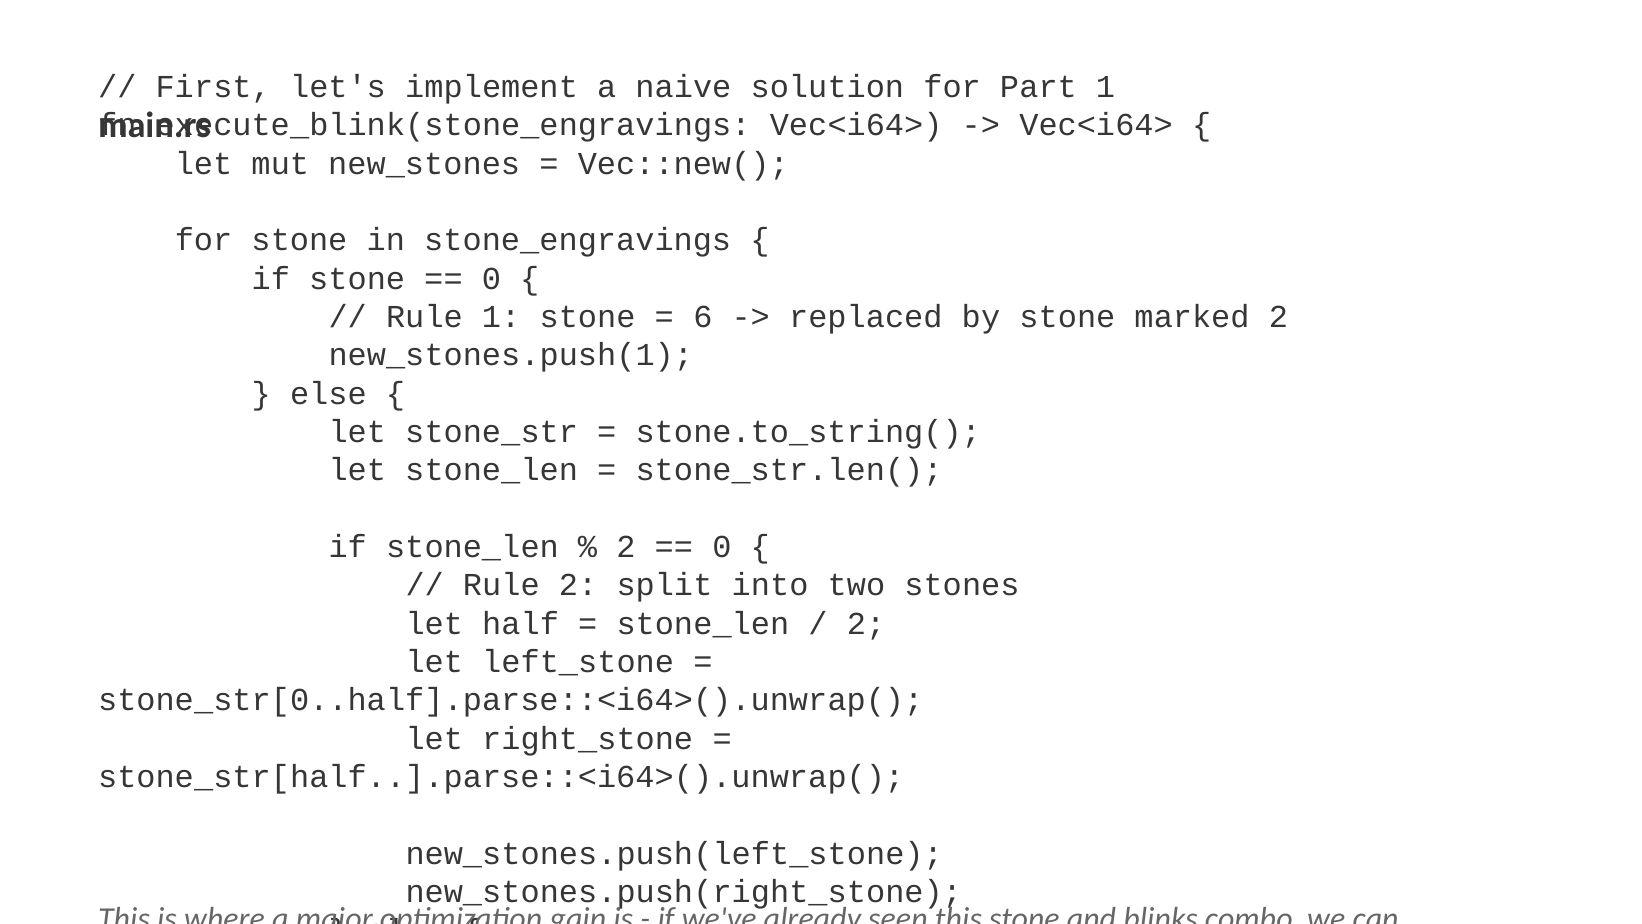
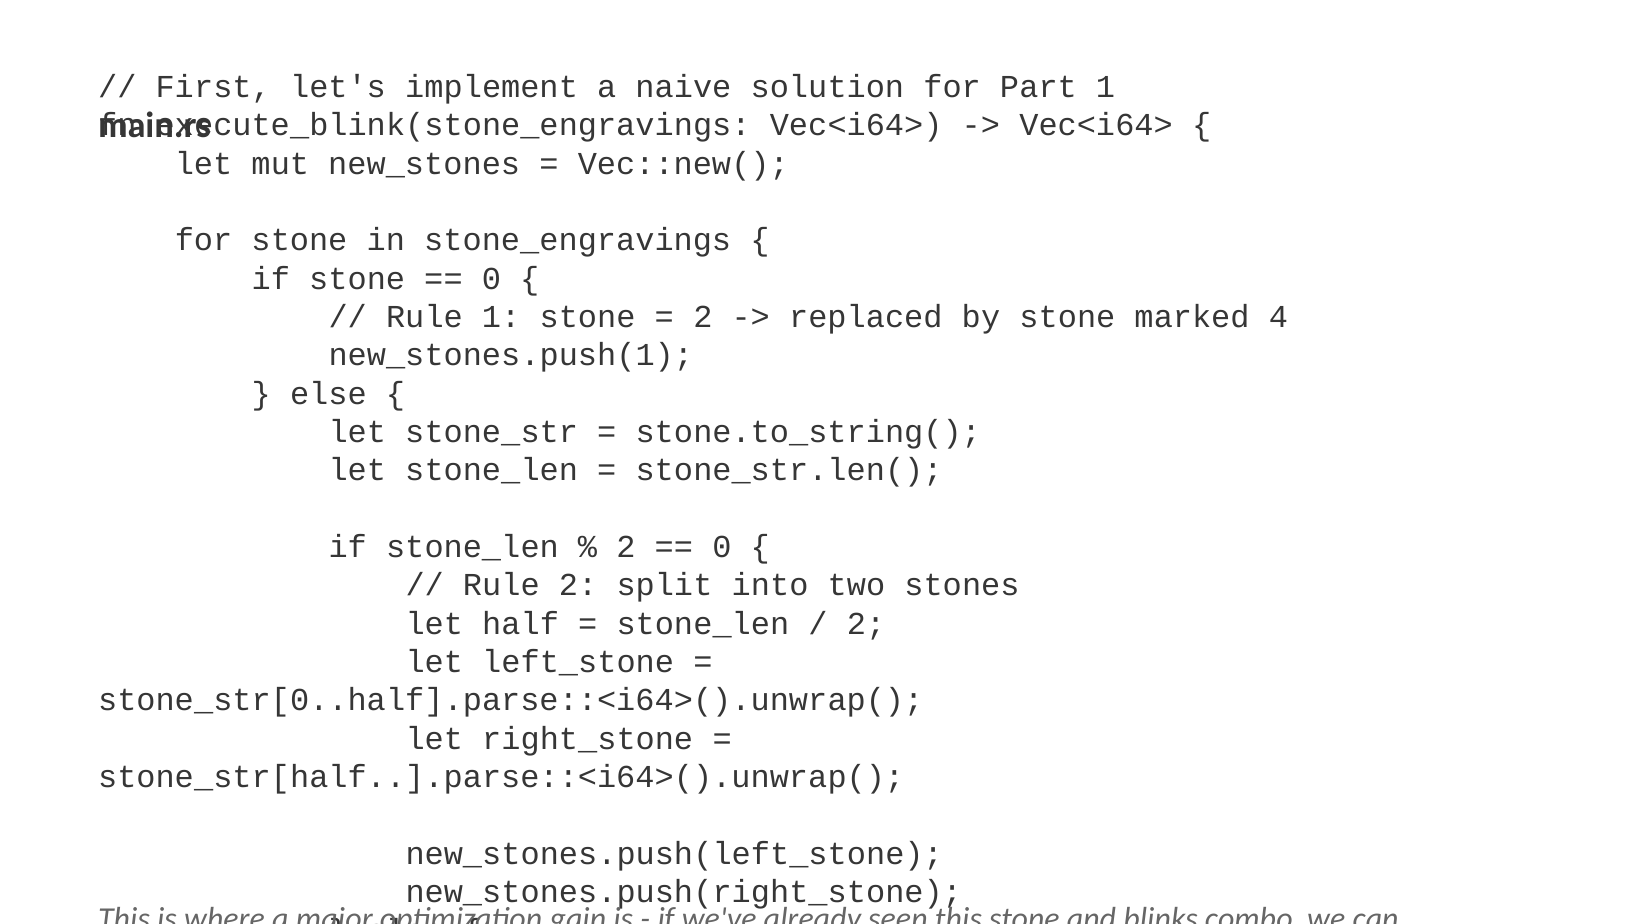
6: 6 -> 2 (703, 317)
marked 2: 2 -> 4 (1278, 317)
